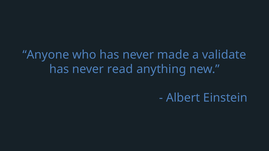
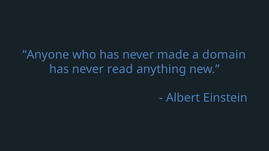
validate: validate -> domain (224, 55)
